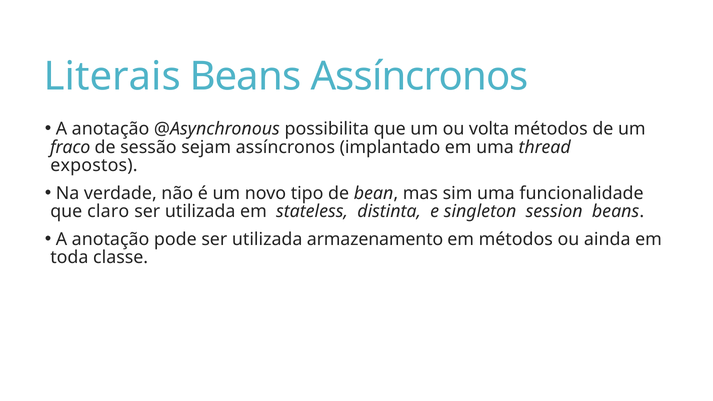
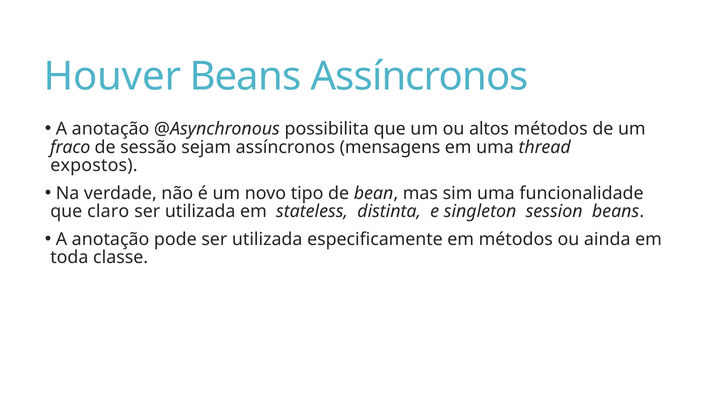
Literais: Literais -> Houver (112, 77)
volta: volta -> altos (489, 129)
implantado: implantado -> mensagens (390, 147)
armazenamento: armazenamento -> especificamente (375, 239)
